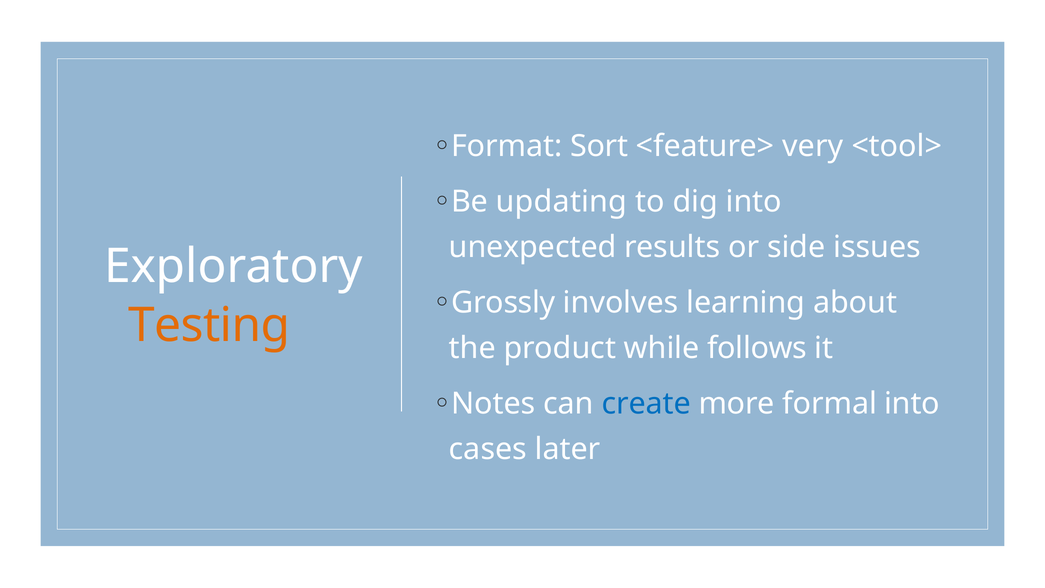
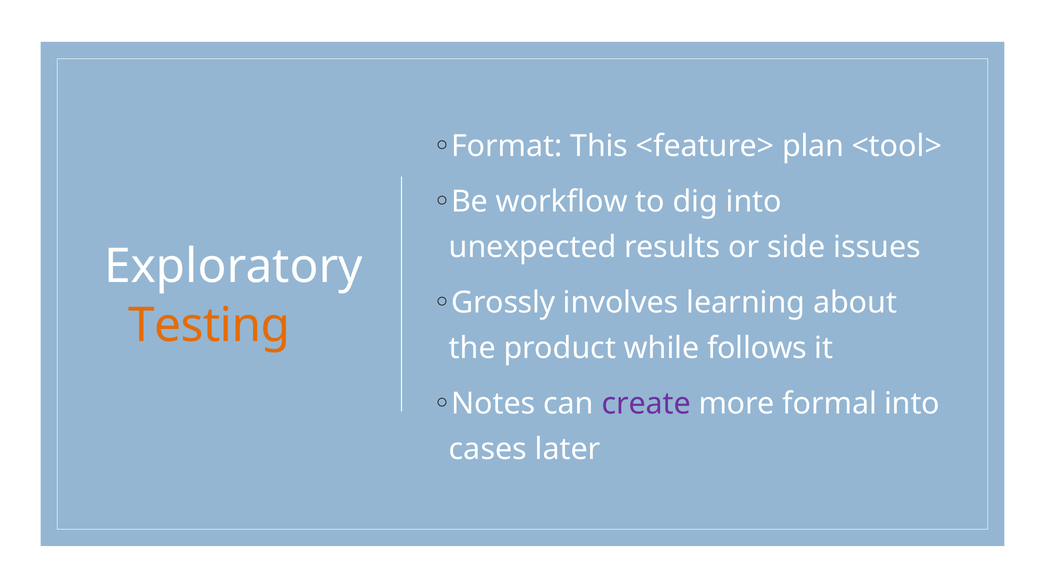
Sort: Sort -> This (599, 146)
very: very -> plan (813, 146)
updating: updating -> workflow (562, 202)
create colour: blue -> purple (646, 404)
